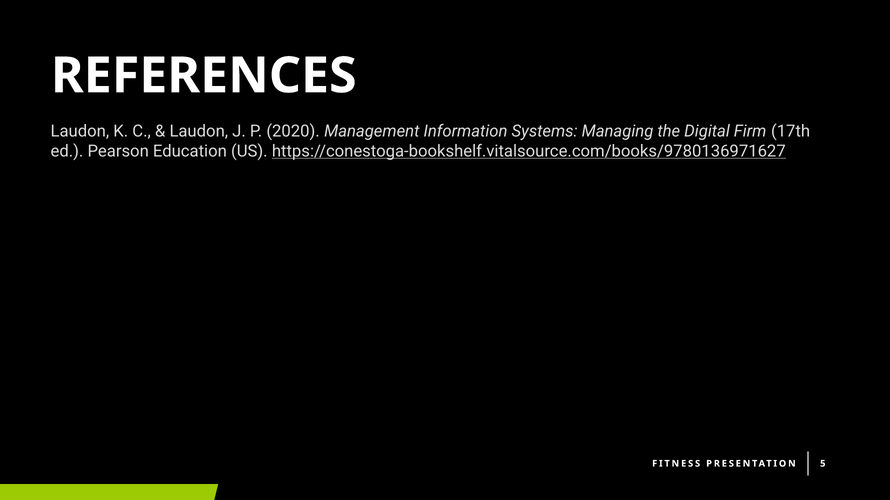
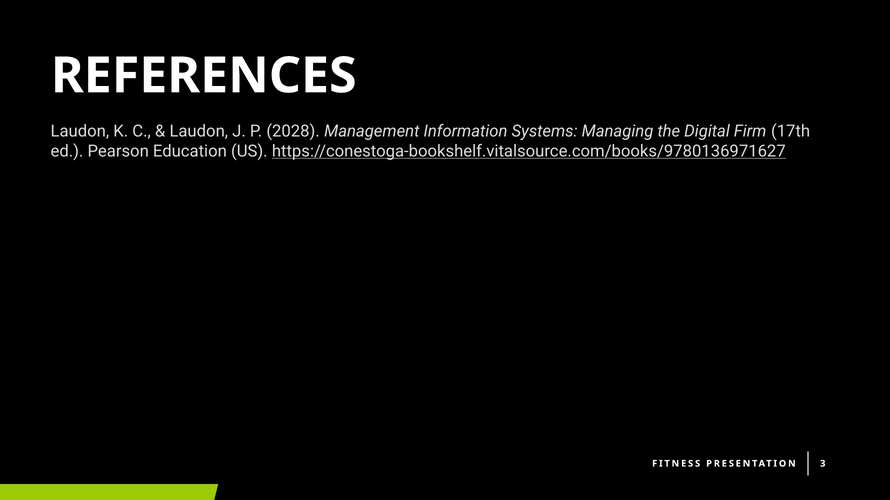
2020: 2020 -> 2028 (293, 131)
5: 5 -> 3 (823, 464)
